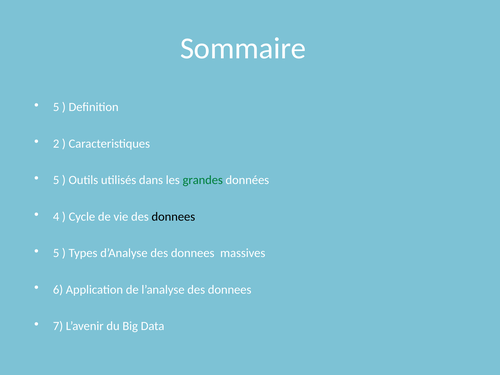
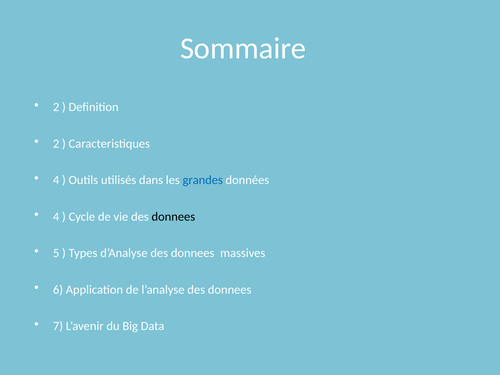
5: 5 -> 2 (56, 107)
5: 5 -> 4 (56, 180)
grandes colour: green -> blue (203, 180)
